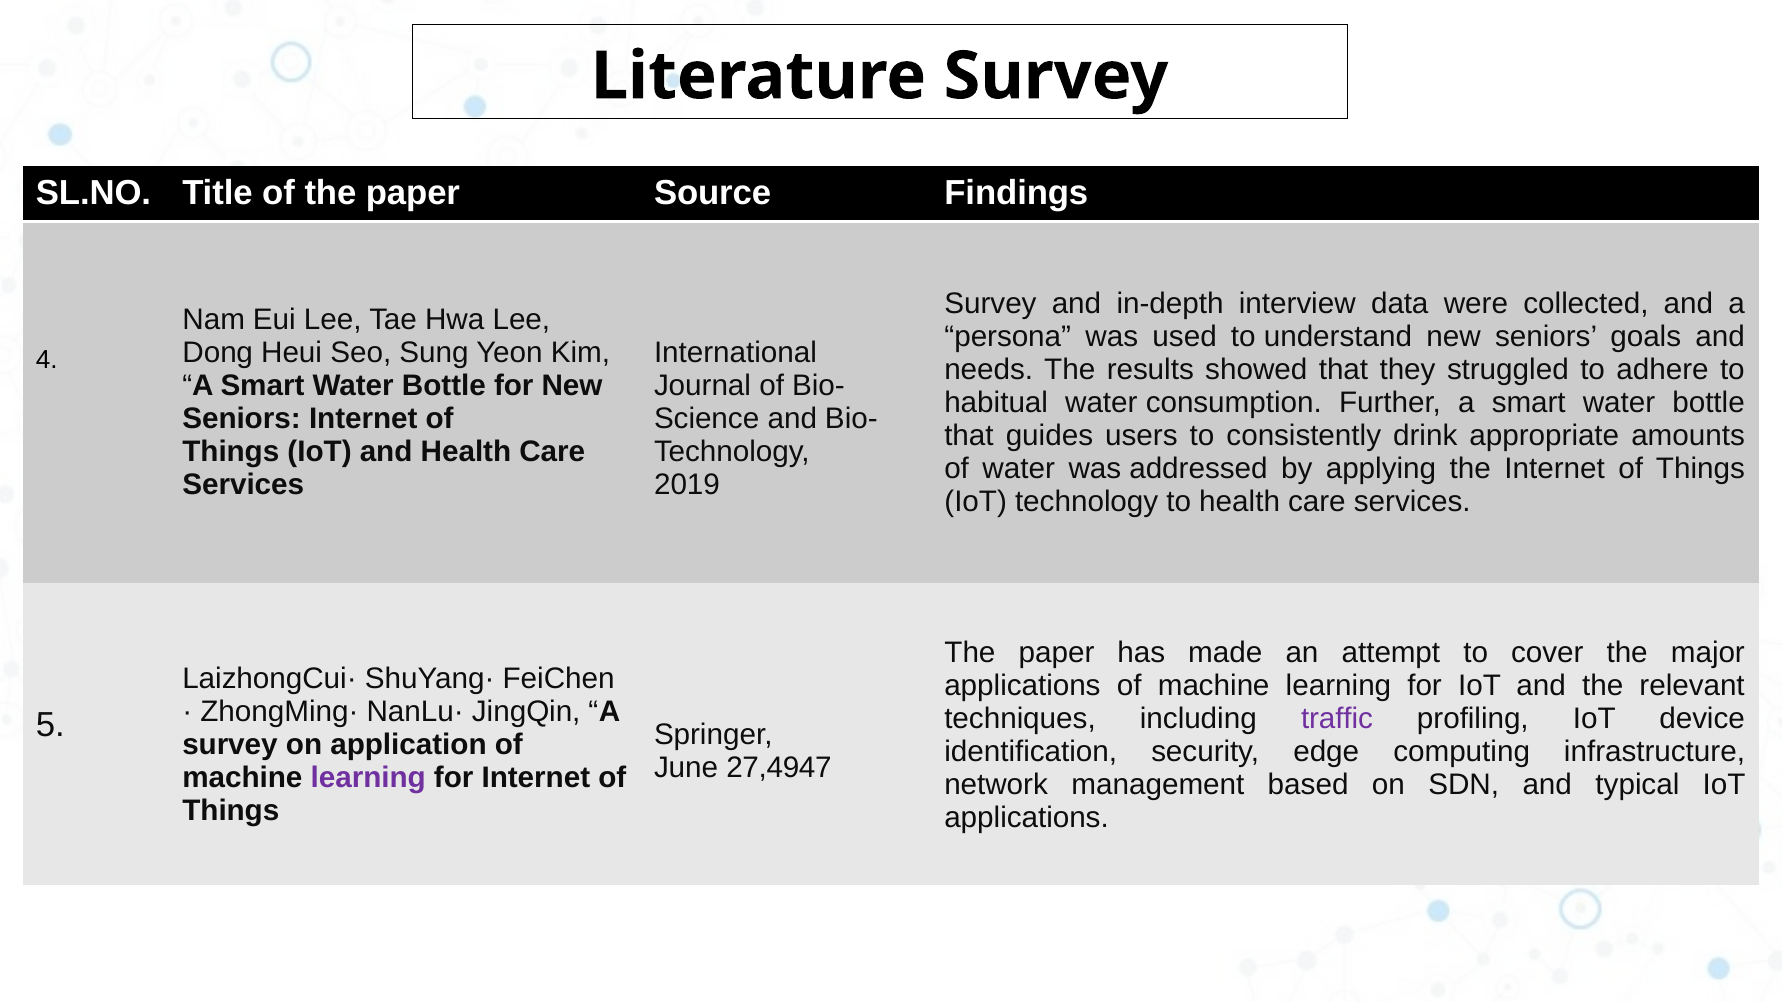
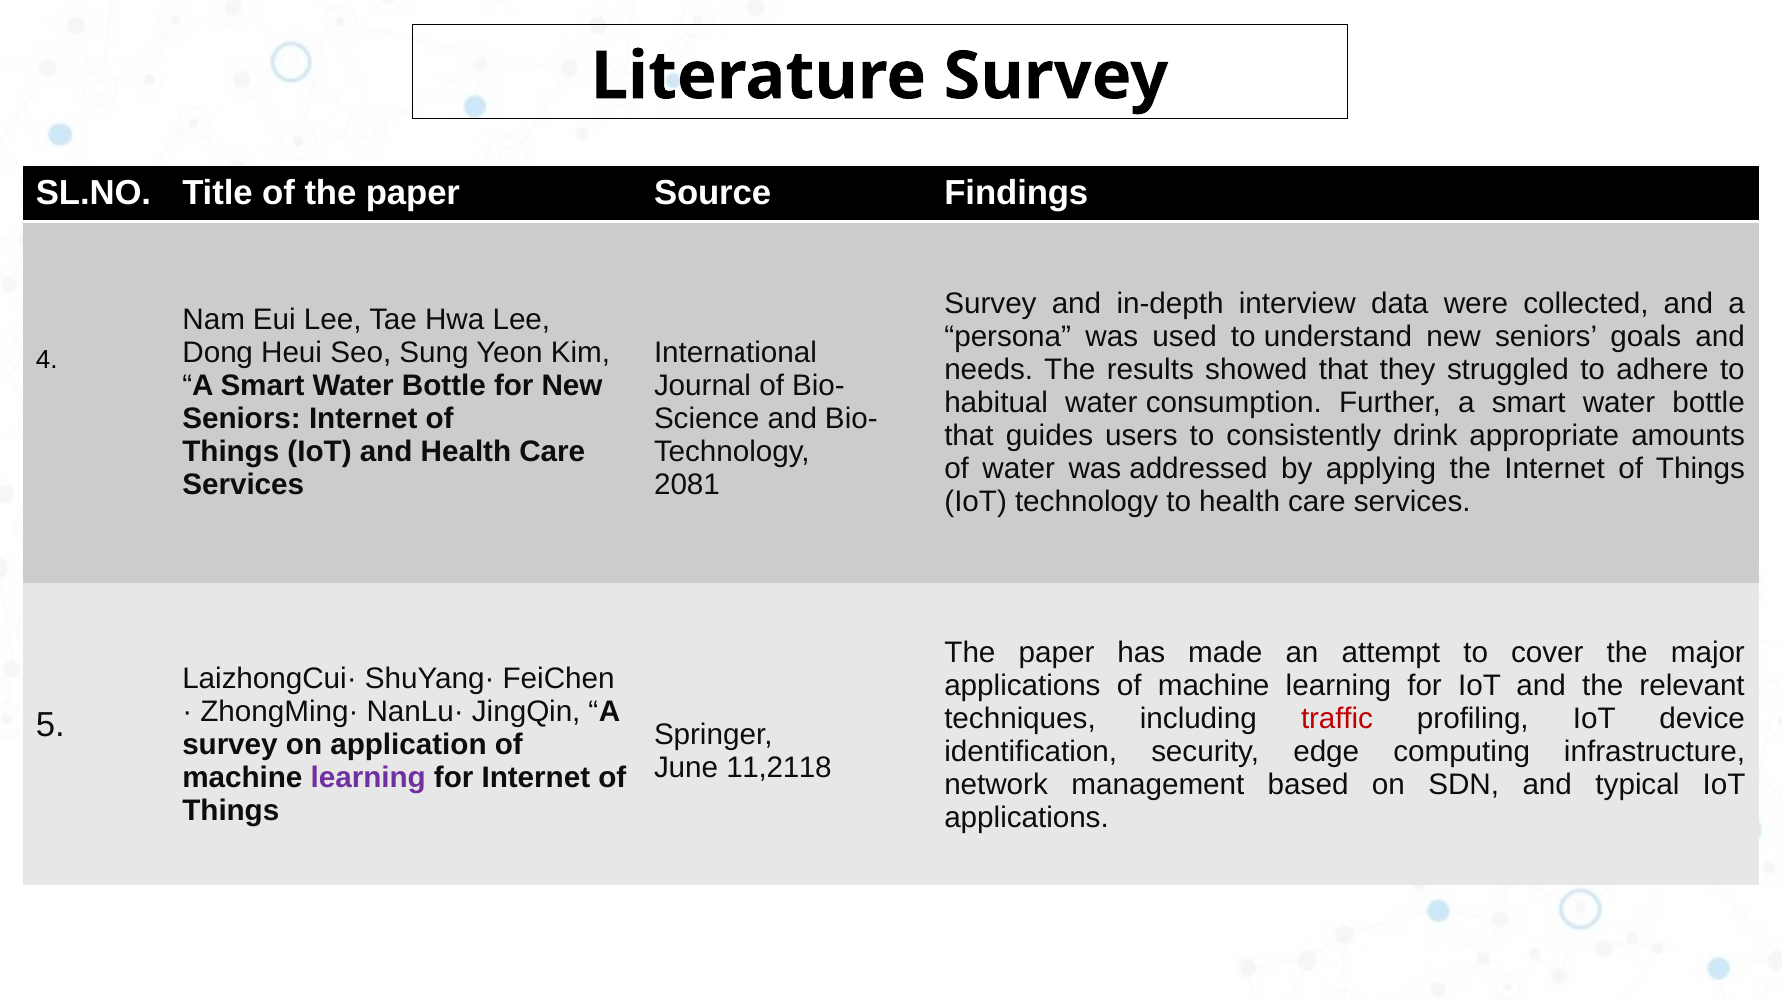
2019: 2019 -> 2081 (687, 485)
traffic colour: purple -> red (1337, 719)
27,4947: 27,4947 -> 11,2118 (779, 768)
